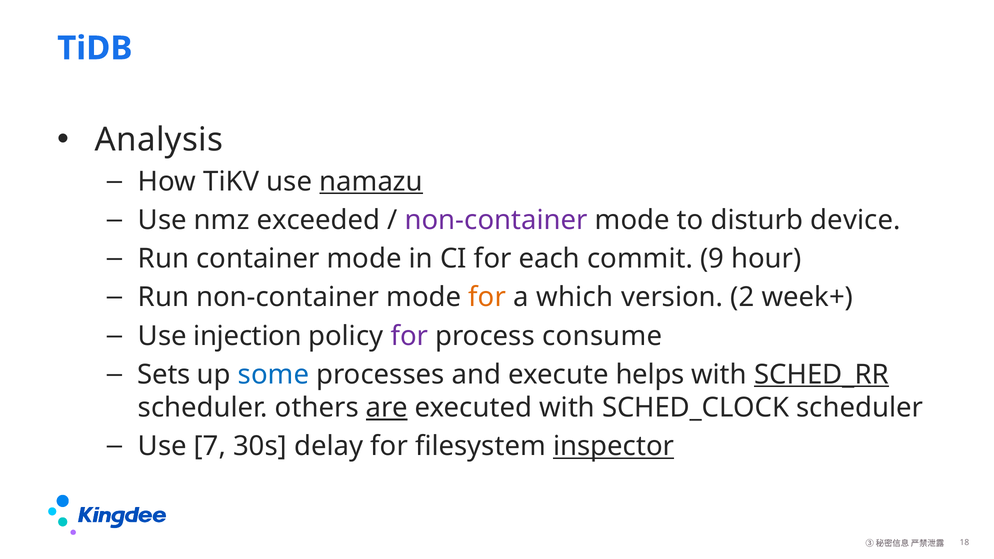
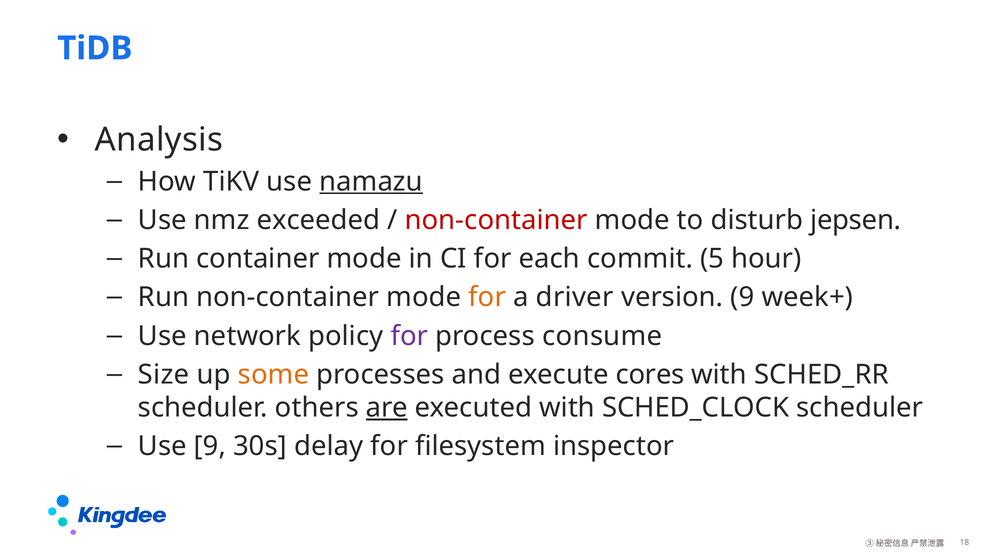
non-container colour: purple -> red (496, 220)
device: device -> jepsen (856, 220)
9: 9 -> 5 (712, 259)
which: which -> driver (575, 297)
version 2: 2 -> 9 (742, 297)
injection: injection -> network (247, 336)
Sets: Sets -> Size (164, 375)
some colour: blue -> orange (273, 375)
helps: helps -> cores (650, 375)
SCHED_RR underline: present -> none (822, 375)
Use 7: 7 -> 9 (210, 446)
inspector underline: present -> none (614, 446)
